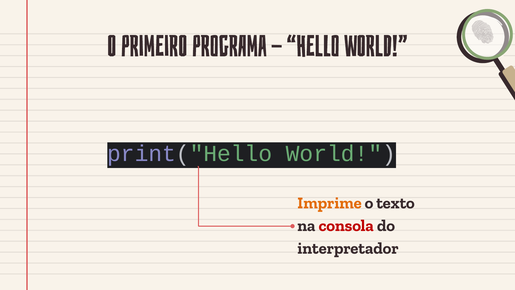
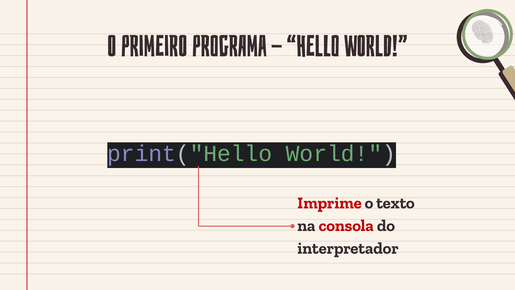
Imprime colour: orange -> red (330, 203)
